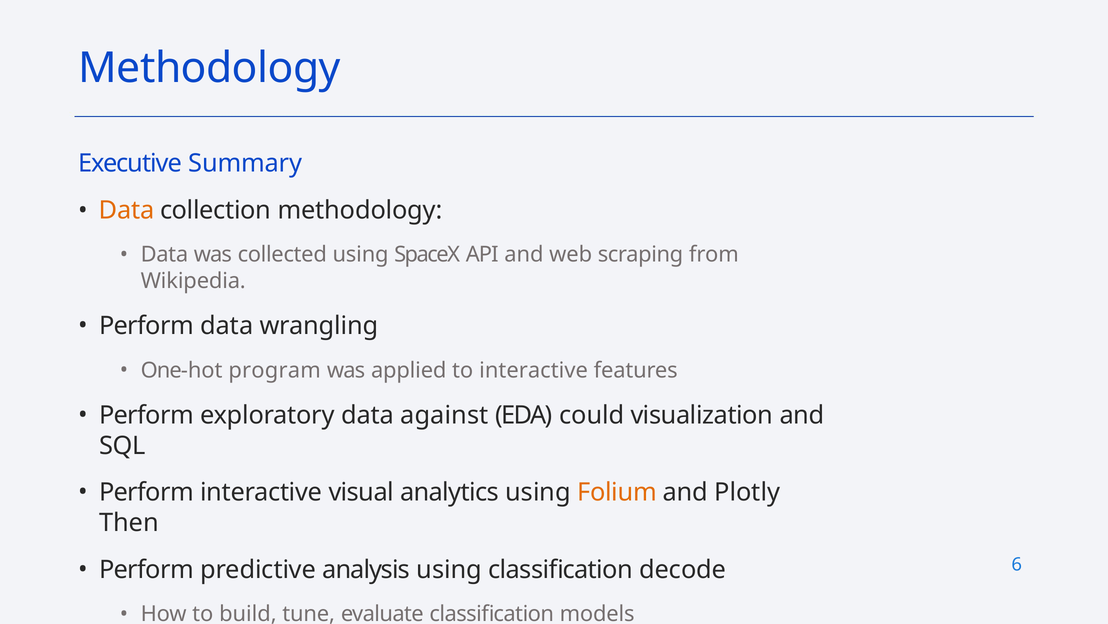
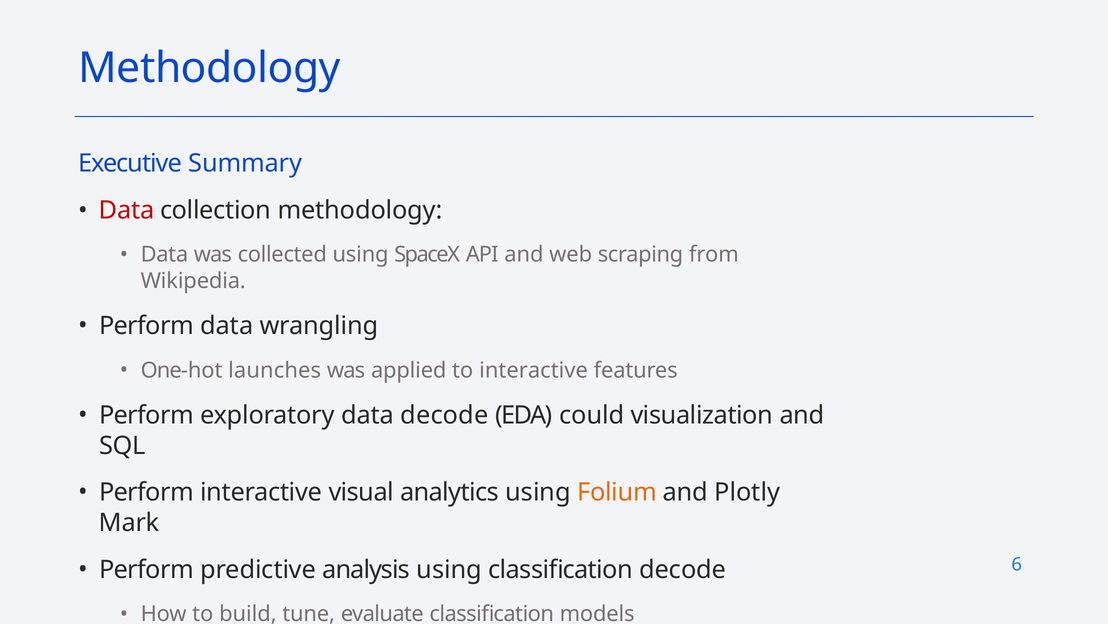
Data colour: orange -> red (127, 210)
program: program -> launches (275, 370)
data against: against -> decode (444, 415)
Then: Then -> Mark (129, 522)
